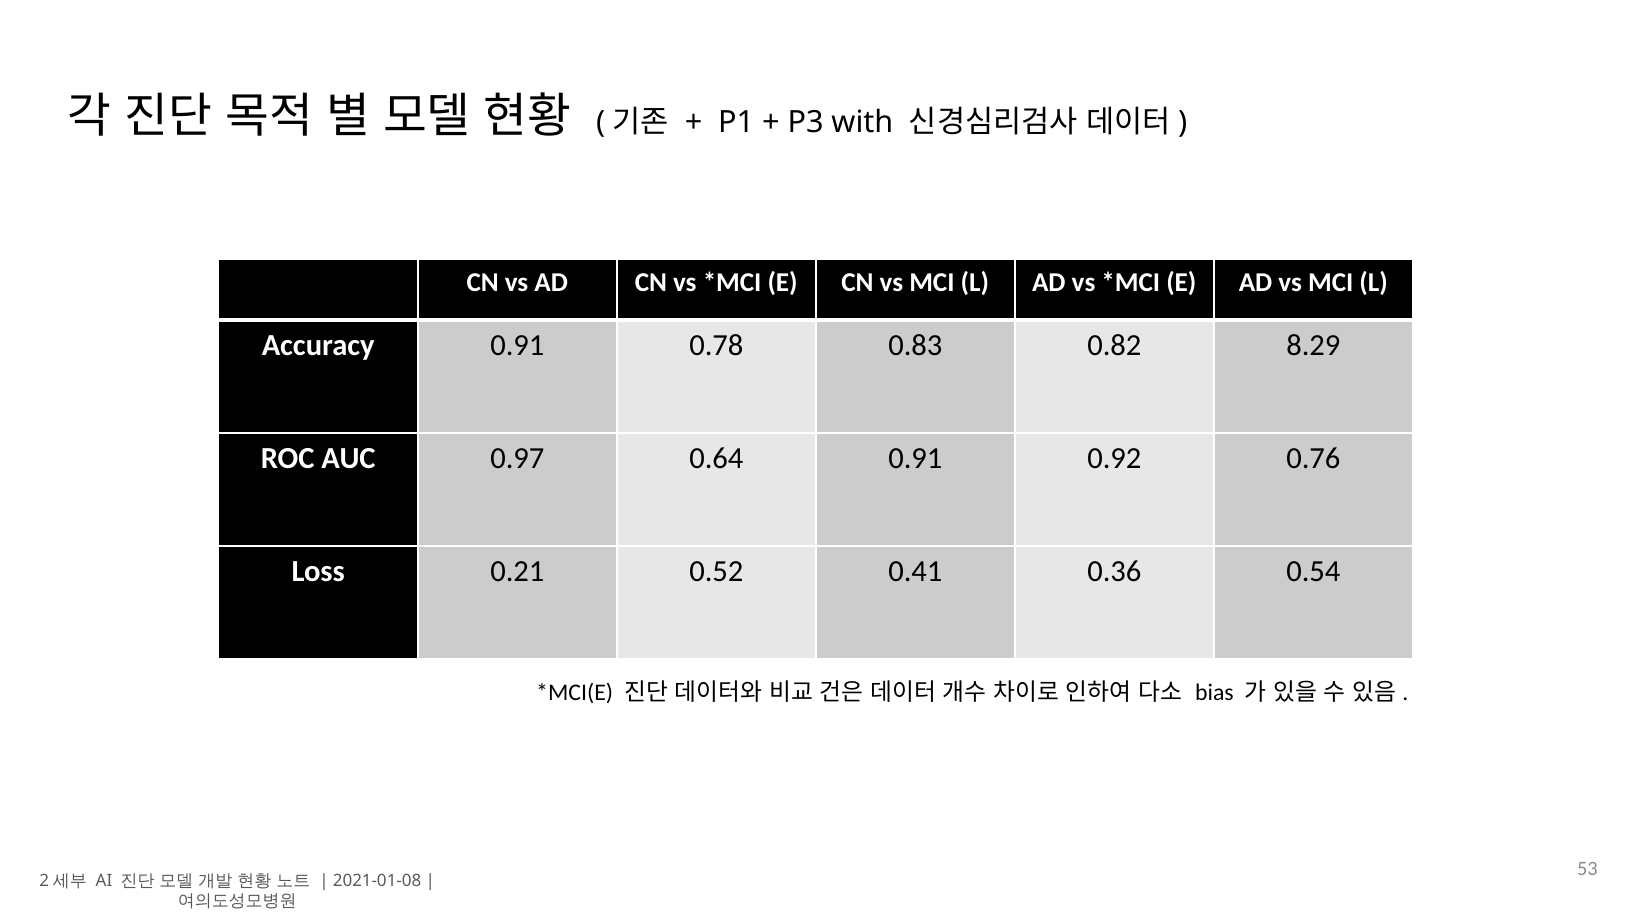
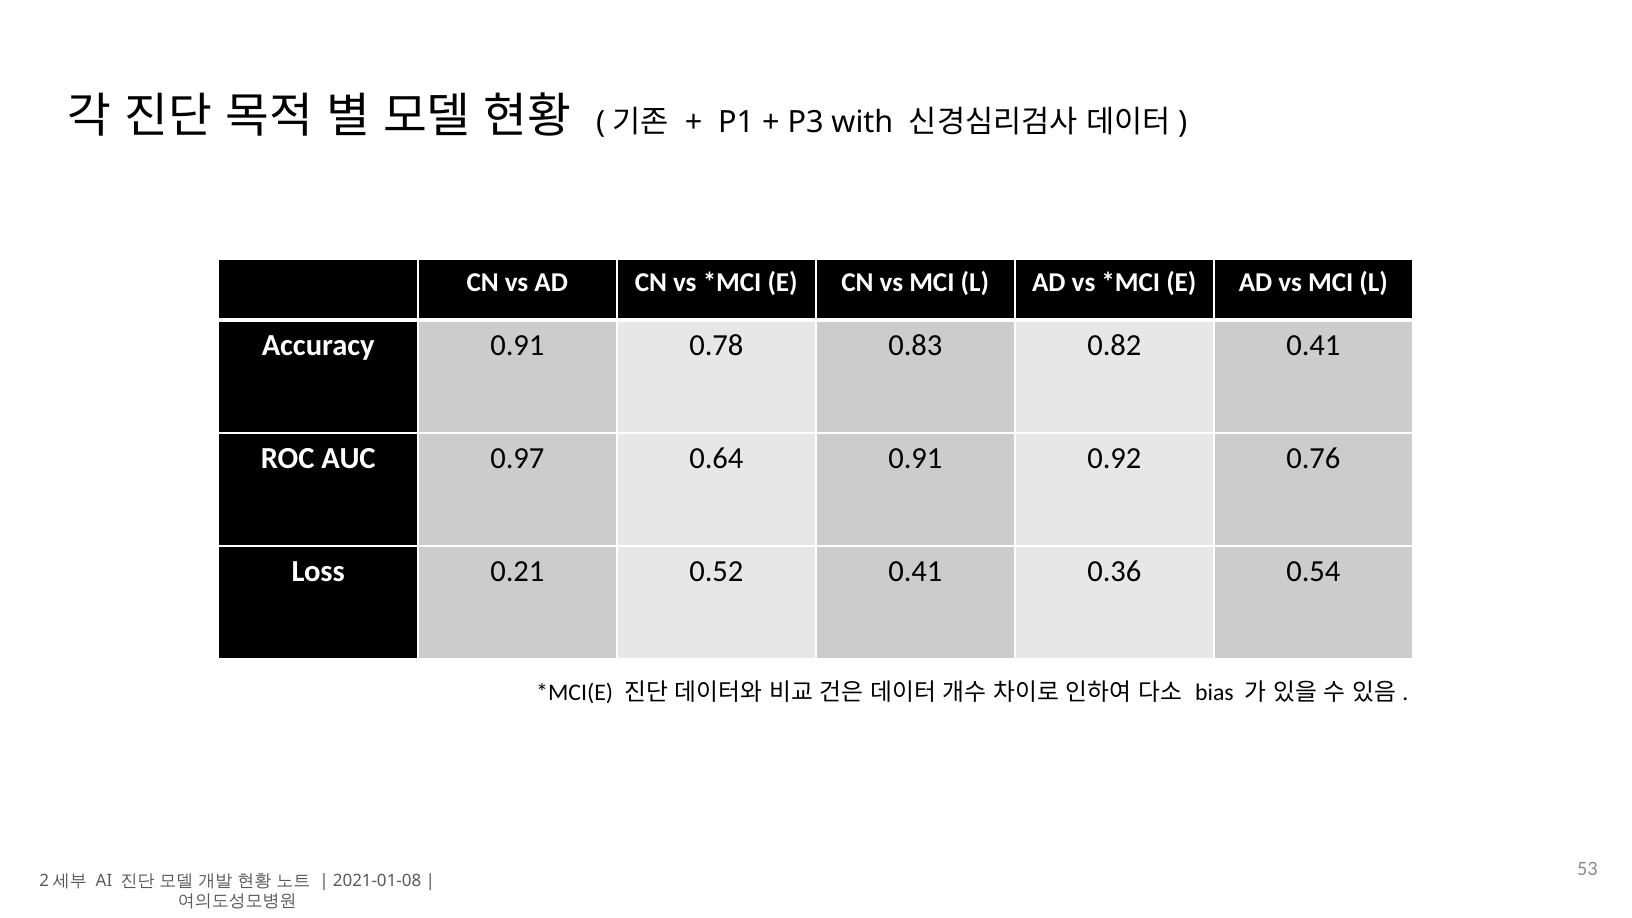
0.82 8.29: 8.29 -> 0.41 (1313, 345)
